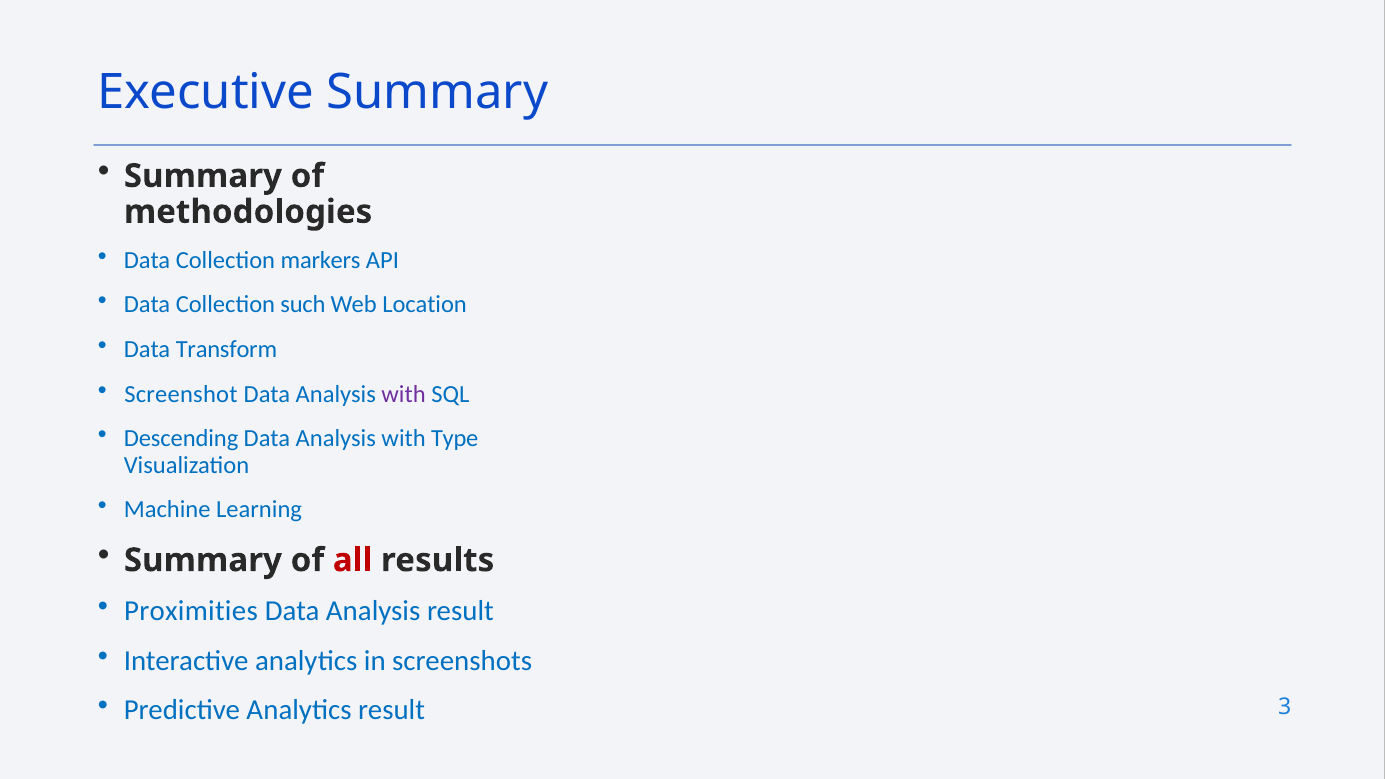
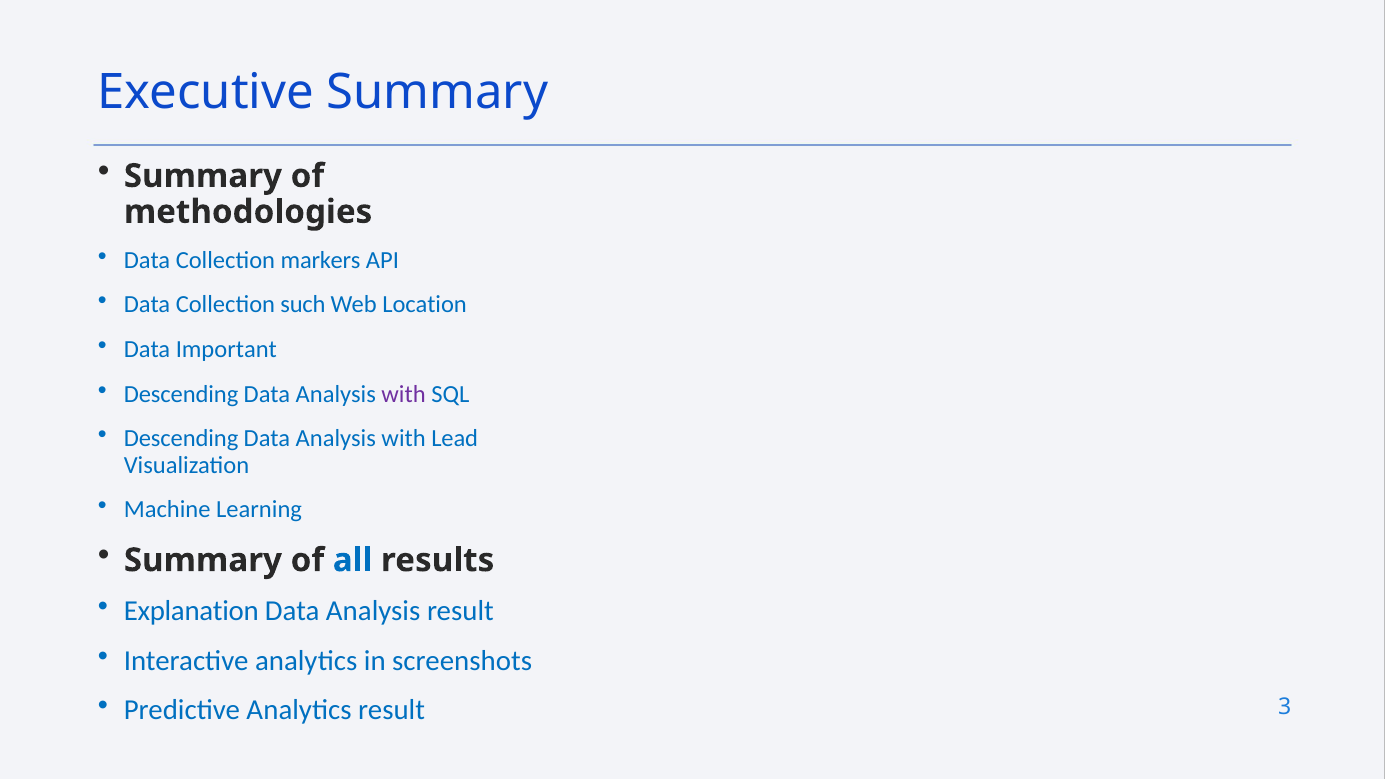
Transform: Transform -> Important (226, 349)
Screenshot: Screenshot -> Descending (181, 394)
Type: Type -> Lead (455, 439)
all colour: red -> blue (353, 560)
Proximities: Proximities -> Explanation (191, 611)
